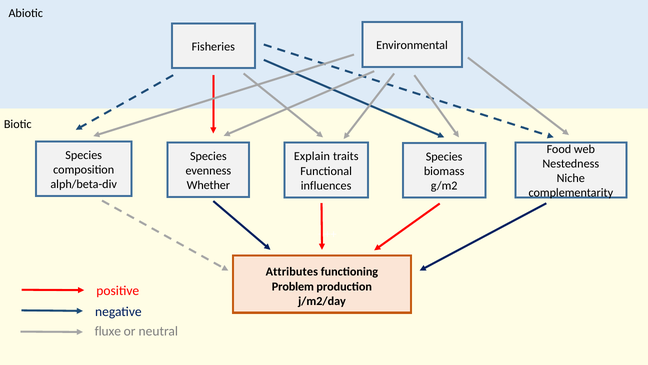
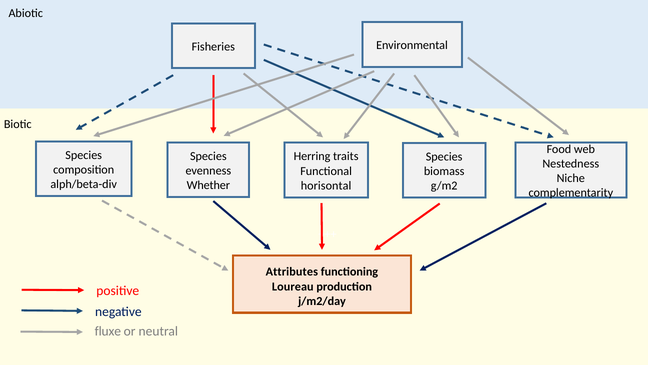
Explain: Explain -> Herring (312, 156)
influences: influences -> horisontal (326, 185)
Problem: Problem -> Loureau (293, 286)
